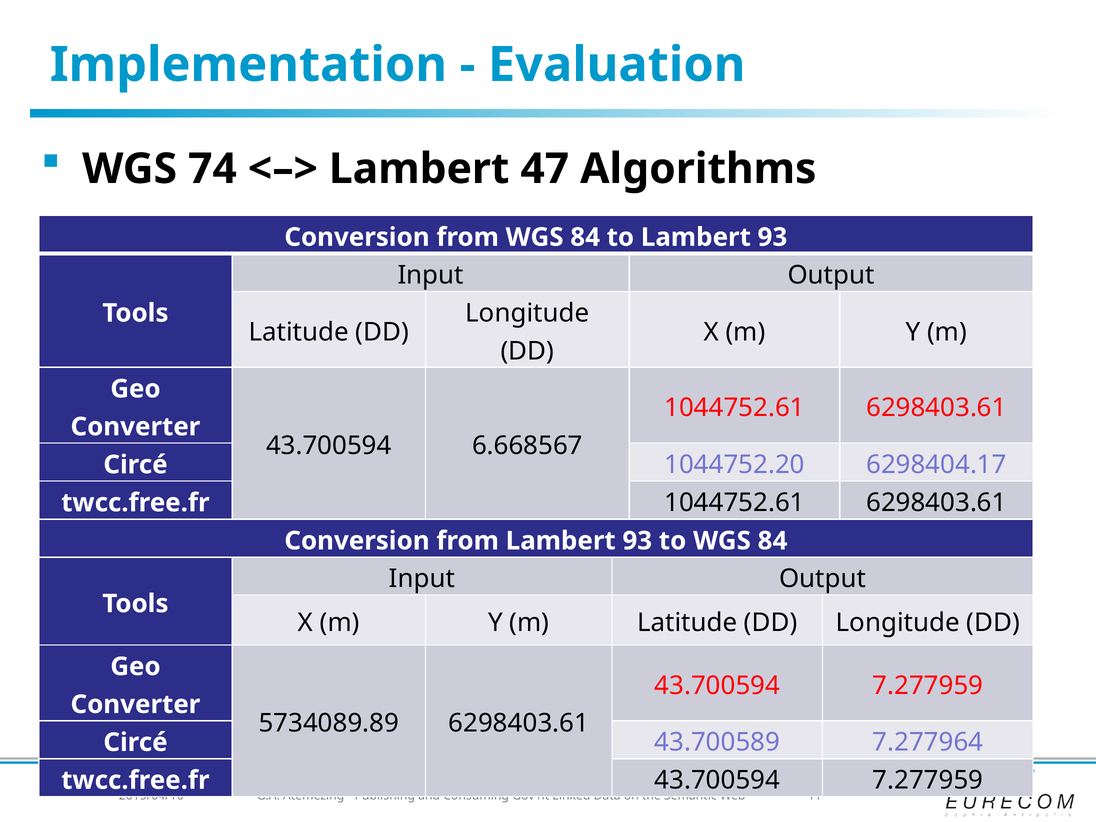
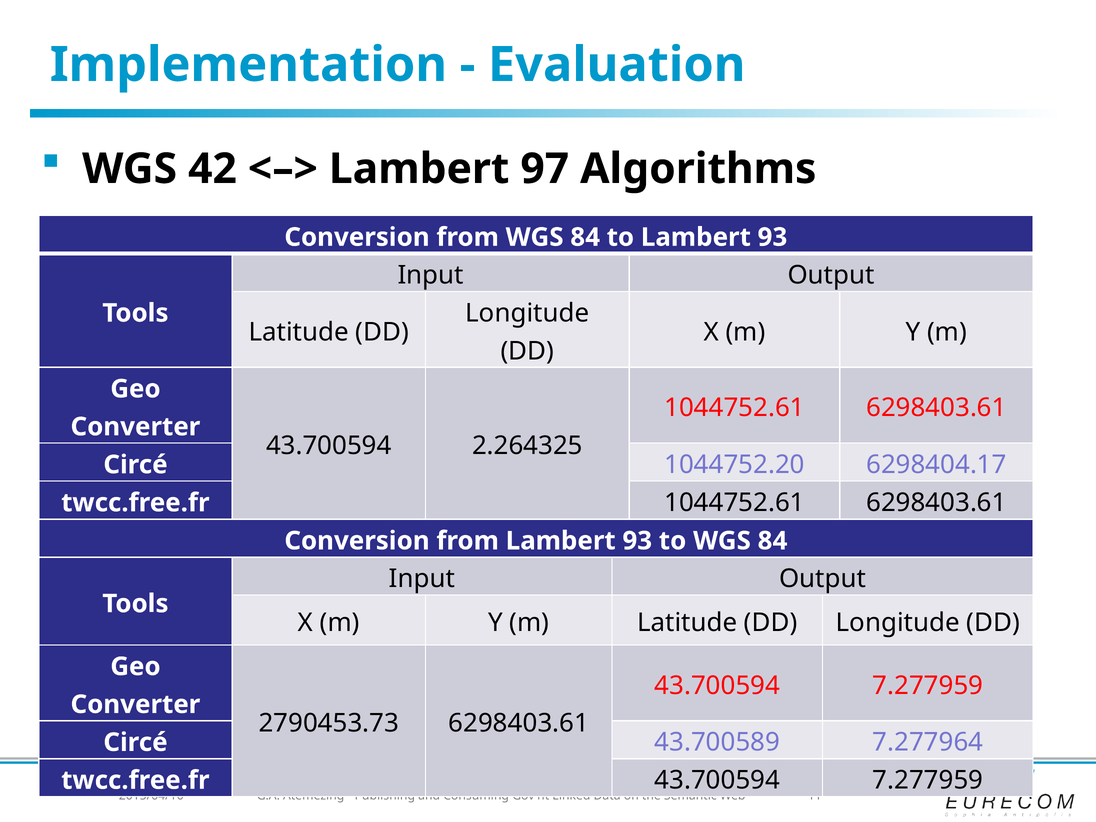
74: 74 -> 42 (212, 169)
47: 47 -> 97 (545, 169)
6.668567: 6.668567 -> 2.264325 (527, 446)
5734089.89: 5734089.89 -> 2790453.73 (329, 723)
